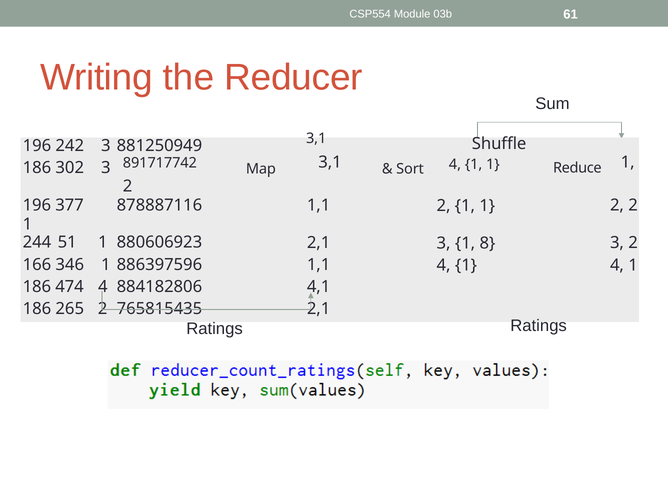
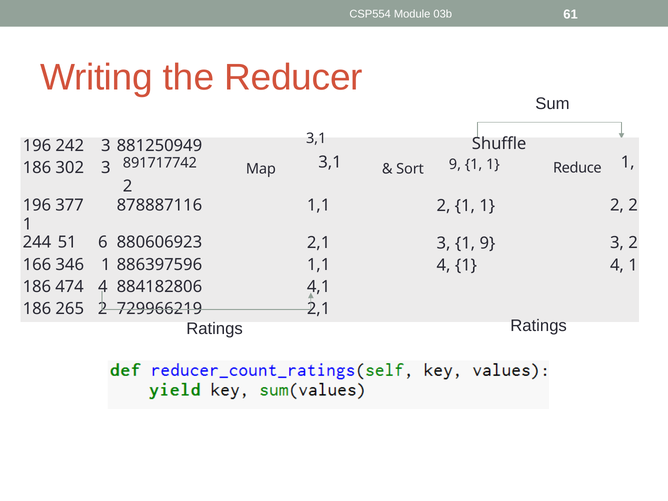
Sort 4: 4 -> 9 (455, 165)
51 1: 1 -> 6 (103, 242)
1 8: 8 -> 9 (487, 243)
765815435: 765815435 -> 729966219 (159, 309)
